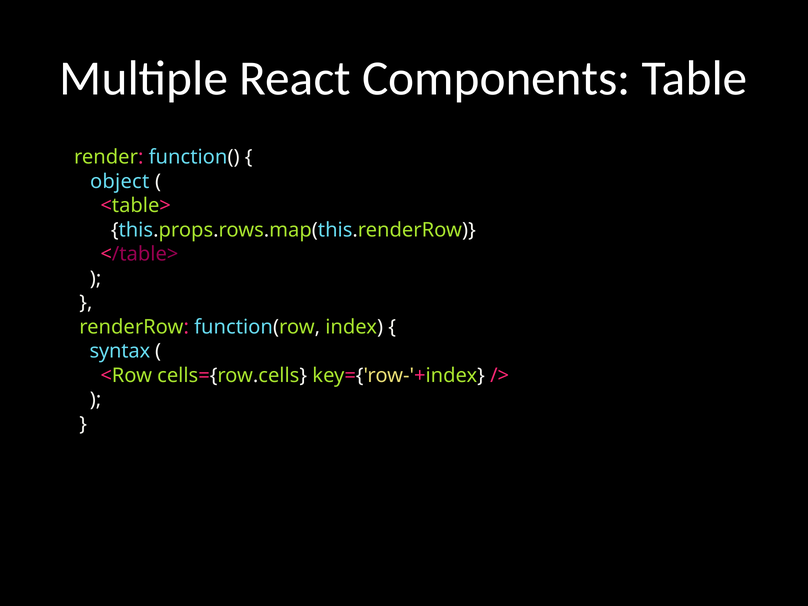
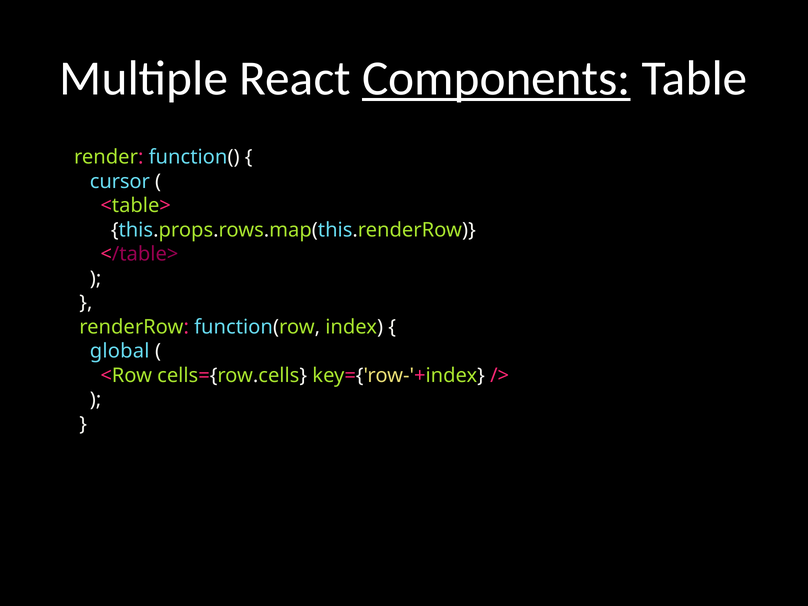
Components underline: none -> present (496, 78)
object: object -> cursor (120, 182)
syntax: syntax -> global (120, 351)
